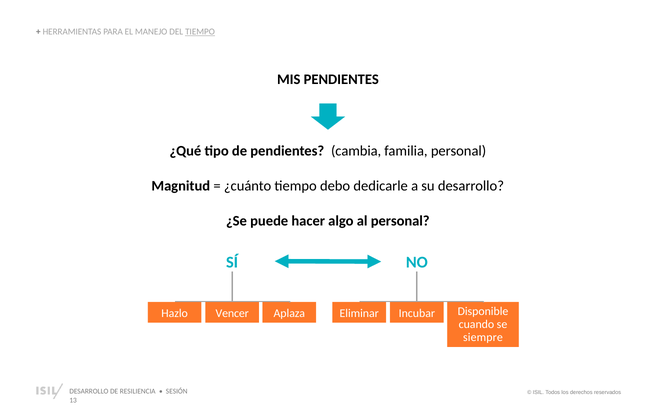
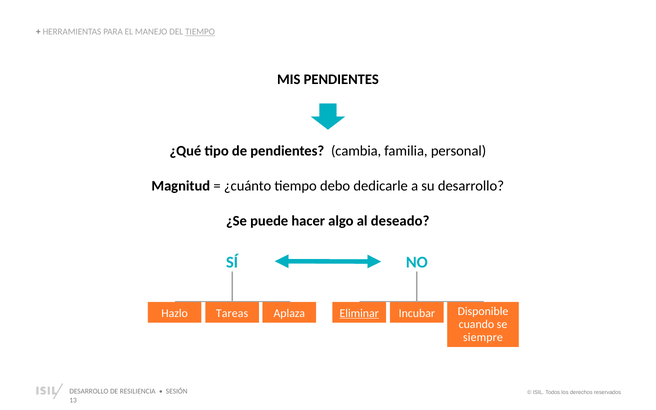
al personal: personal -> deseado (400, 221)
Vencer: Vencer -> Tareas (232, 313)
Eliminar underline: none -> present (359, 313)
